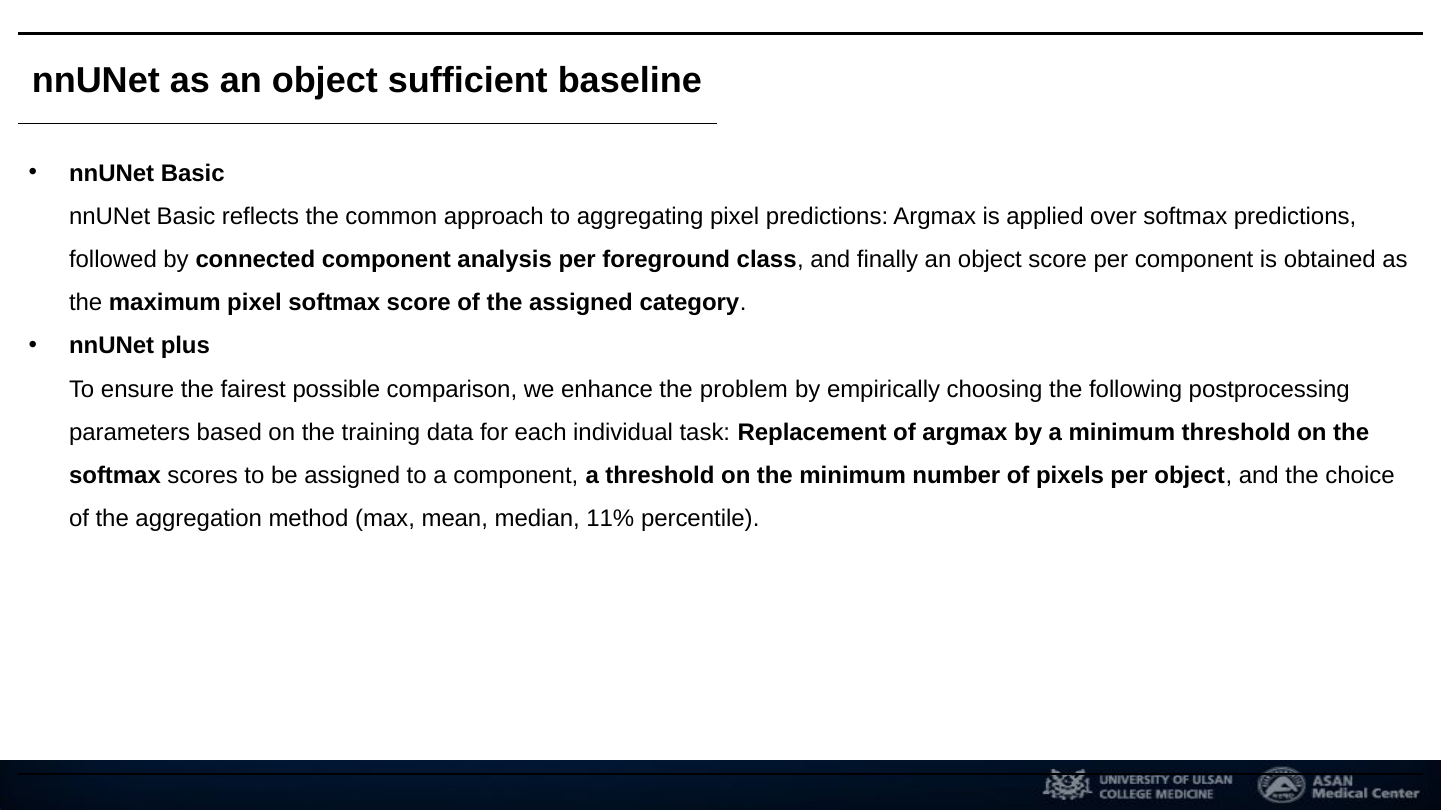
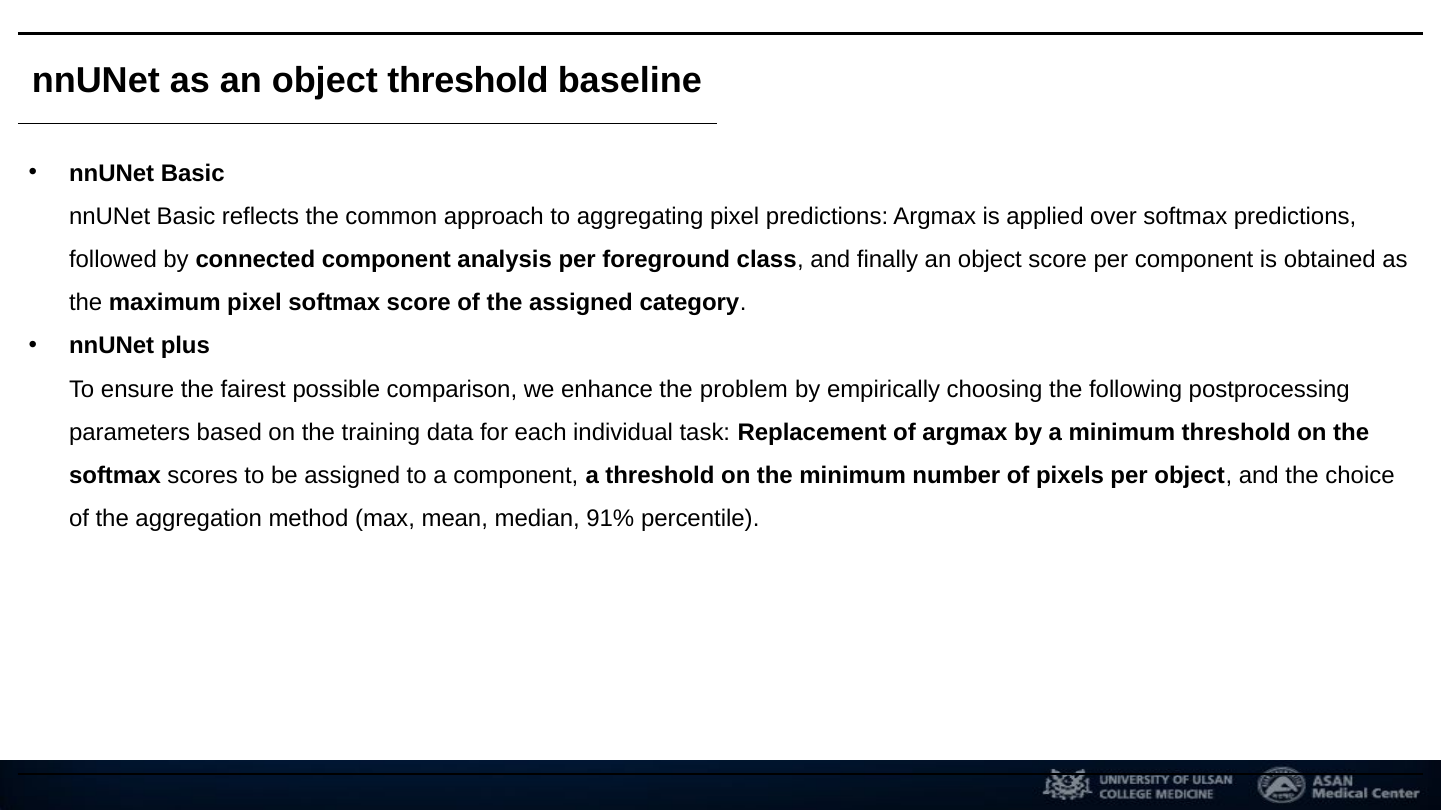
object sufficient: sufficient -> threshold (468, 81)
11%: 11% -> 91% (610, 519)
